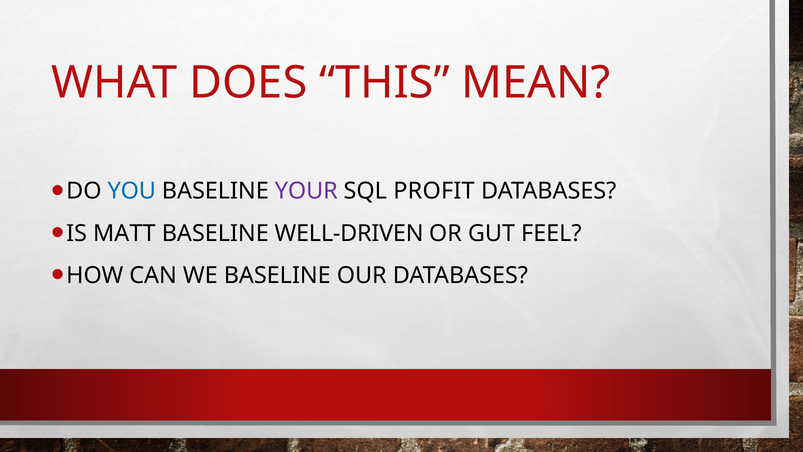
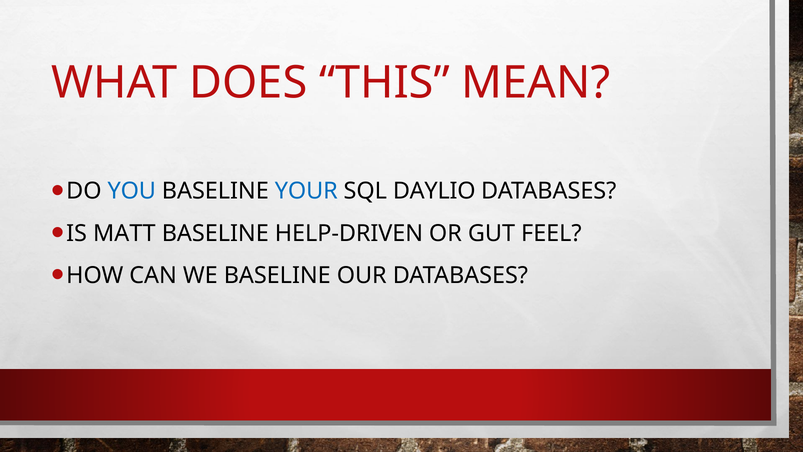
YOUR colour: purple -> blue (306, 191)
PROFIT: PROFIT -> DAYLIO (434, 191)
WELL-DRIVEN: WELL-DRIVEN -> HELP-DRIVEN (349, 233)
